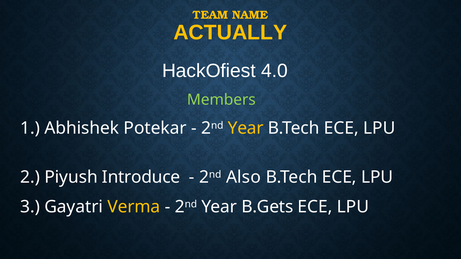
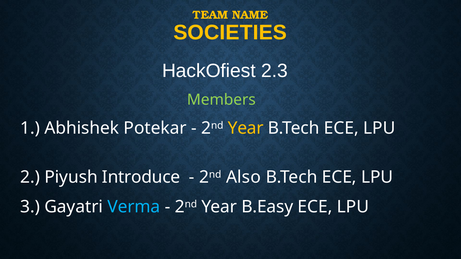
ACTUALLY: ACTUALLY -> SOCIETIES (230, 33)
4.0: 4.0 -> 2.3 (274, 71)
Verma colour: yellow -> light blue (134, 207)
B.Gets: B.Gets -> B.Easy (267, 207)
